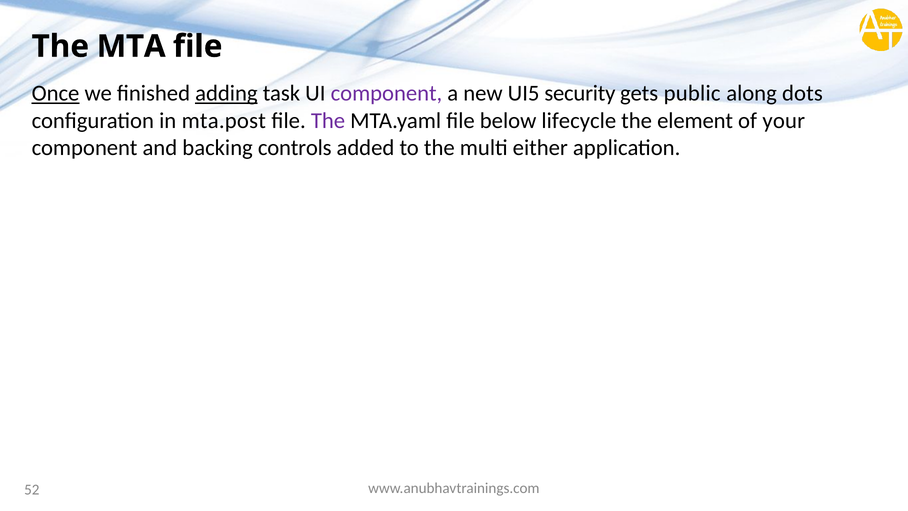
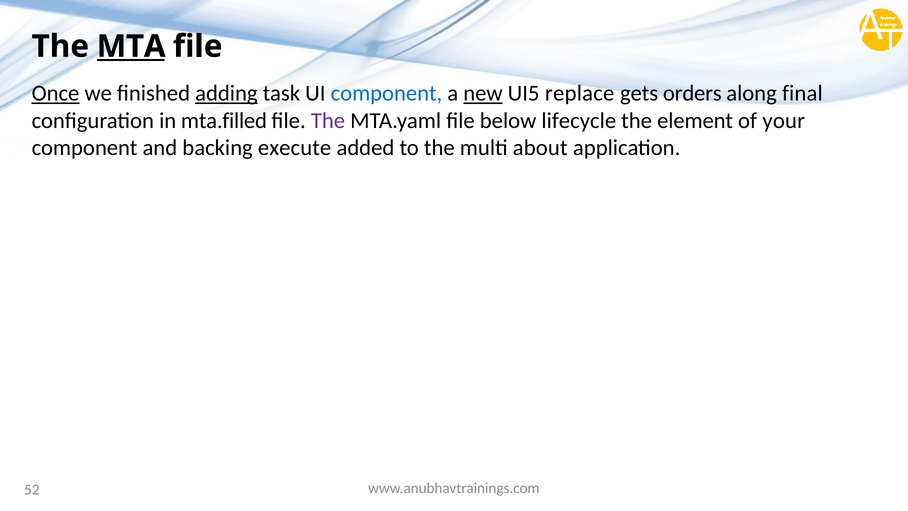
MTA underline: none -> present (131, 46)
component colour: purple -> blue (386, 93)
new underline: none -> present (483, 93)
security: security -> replace (580, 93)
public: public -> orders (692, 93)
dots: dots -> final (802, 93)
mta.post: mta.post -> mta.filled (224, 121)
controls: controls -> execute (295, 148)
either: either -> about (540, 148)
